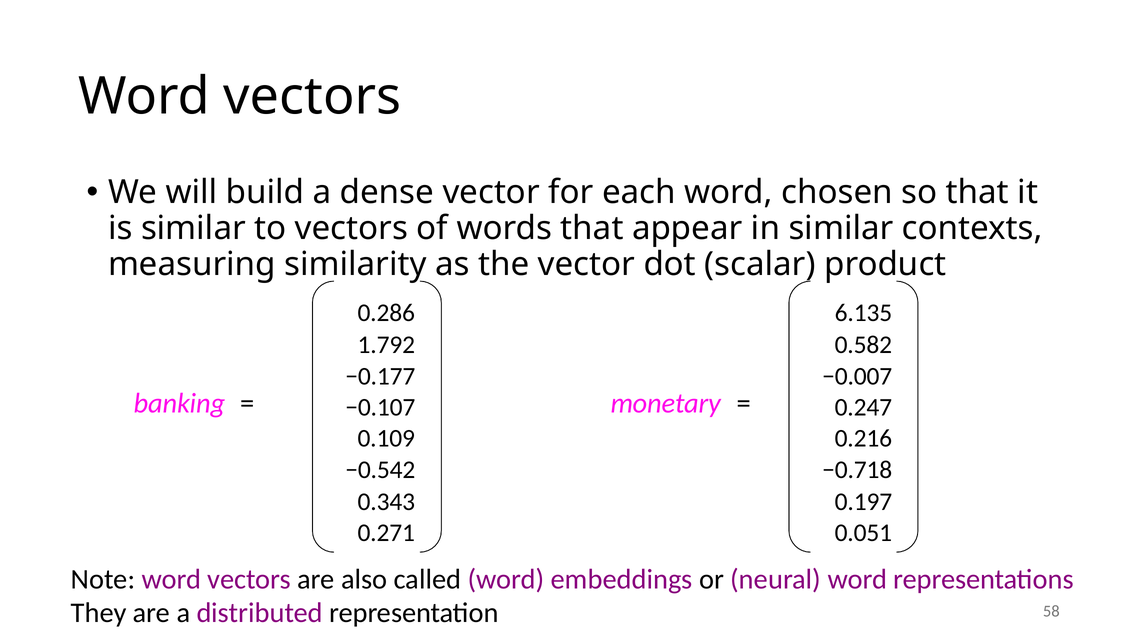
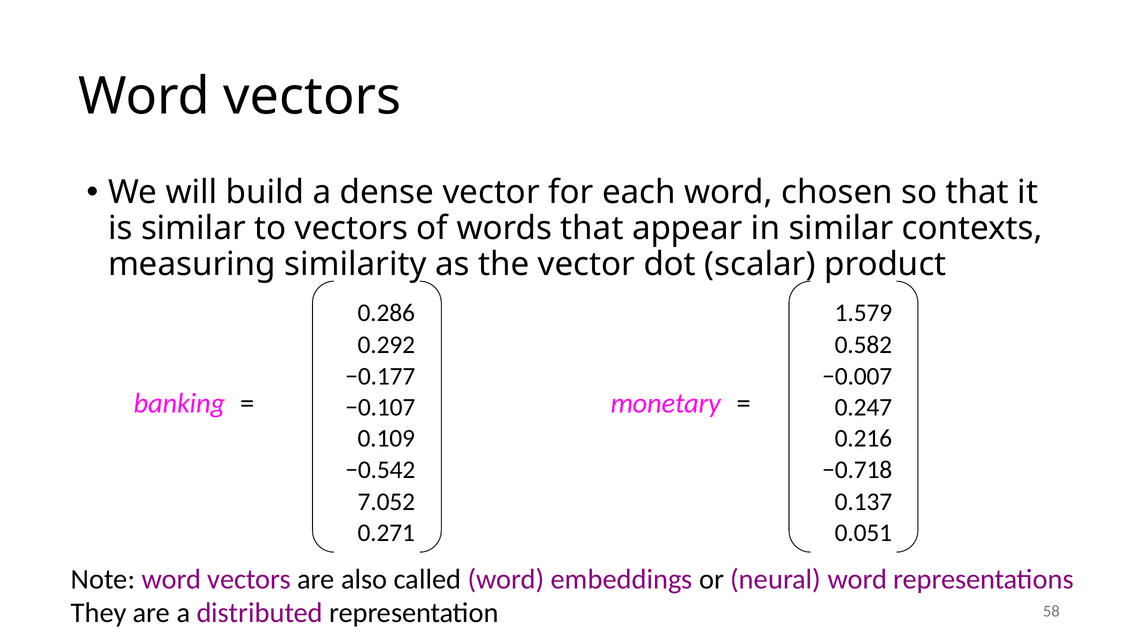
6.135: 6.135 -> 1.579 (863, 313)
1.792: 1.792 -> 0.292 (386, 345)
0.343: 0.343 -> 7.052 (386, 502)
0.197: 0.197 -> 0.137 (863, 502)
